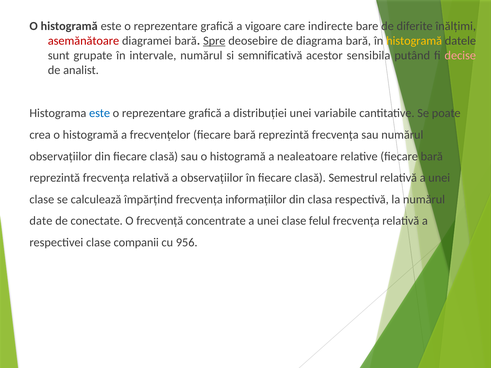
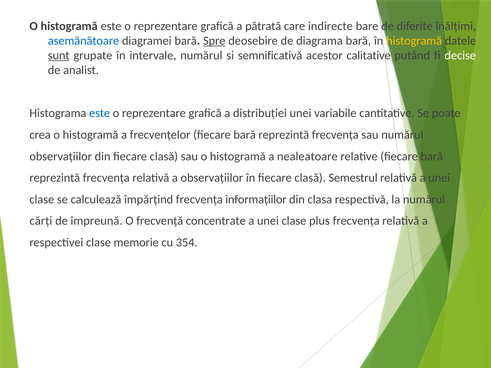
vigoare: vigoare -> pătrată (263, 26)
asemănătoare colour: red -> blue (83, 41)
sunt underline: none -> present (59, 55)
sensibila: sensibila -> calitative (369, 55)
decise colour: pink -> white (460, 55)
date: date -> cărți (41, 221)
conectate: conectate -> împreună (97, 221)
felul: felul -> plus (319, 221)
companii: companii -> memorie (136, 243)
956: 956 -> 354 (187, 243)
